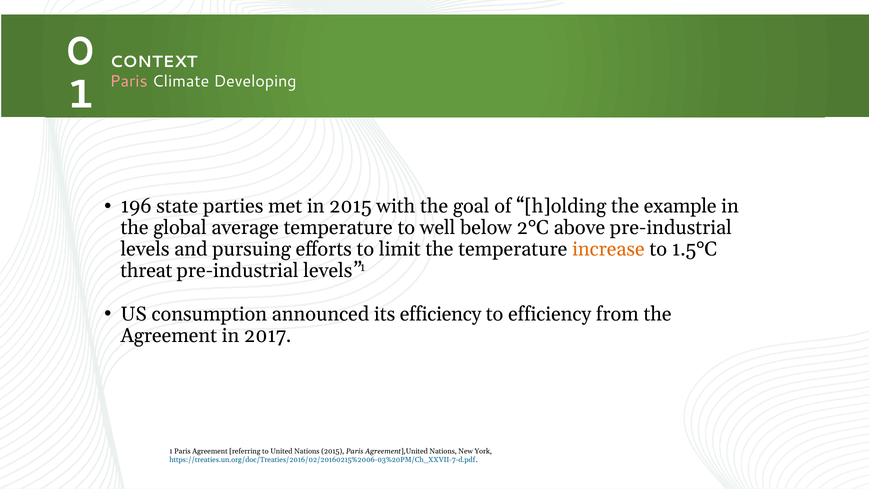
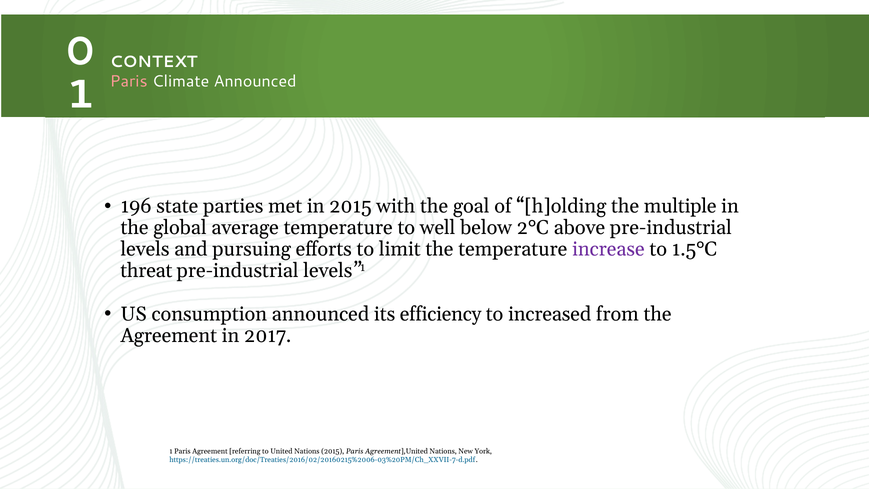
Climate Developing: Developing -> Announced (255, 82)
example: example -> multiple (680, 206)
increase colour: orange -> purple (608, 249)
to efficiency: efficiency -> increased (550, 314)
